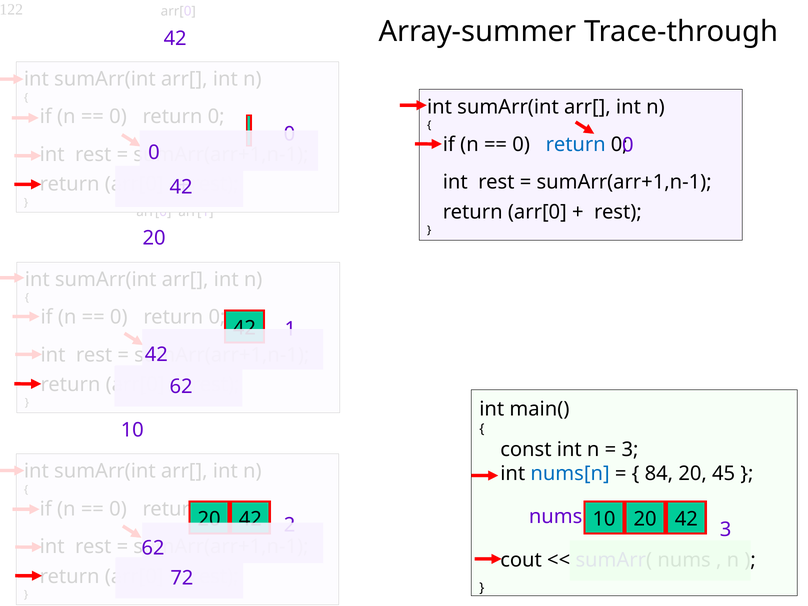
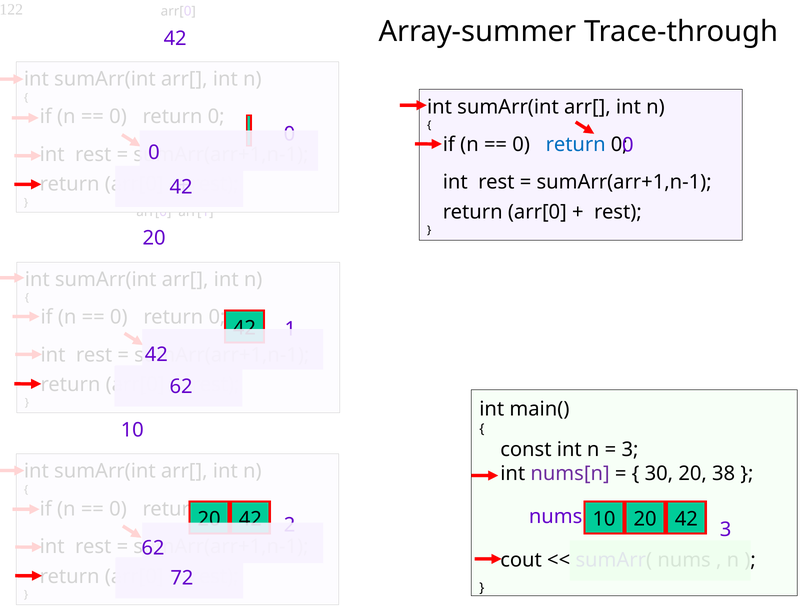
nums[n colour: blue -> purple (570, 474)
84: 84 -> 30 (659, 474)
45: 45 -> 38 (724, 474)
